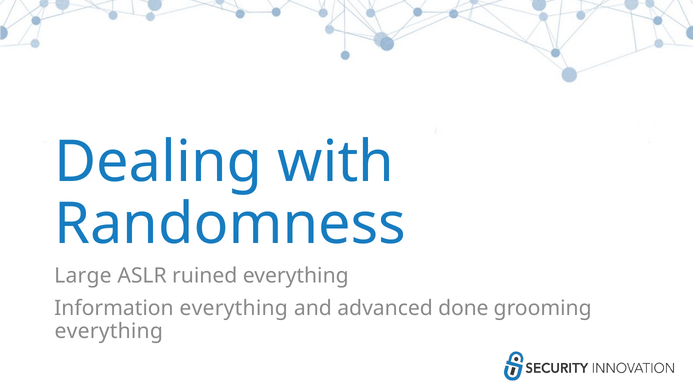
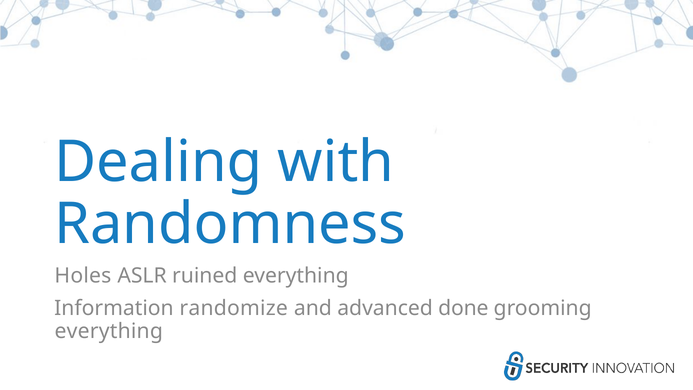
Large: Large -> Holes (83, 276)
Information everything: everything -> randomize (234, 308)
